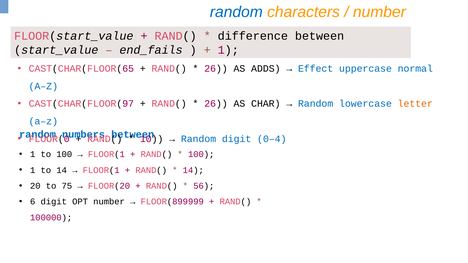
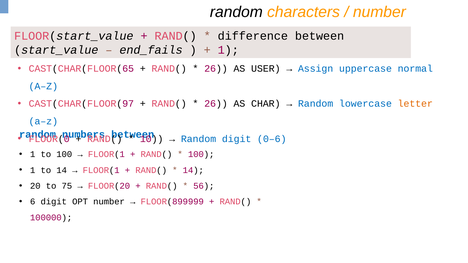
random colour: blue -> black (236, 12)
ADDS: ADDS -> USER (266, 69)
Effect: Effect -> Assign (316, 69)
0–4: 0–4 -> 0–6 (272, 139)
